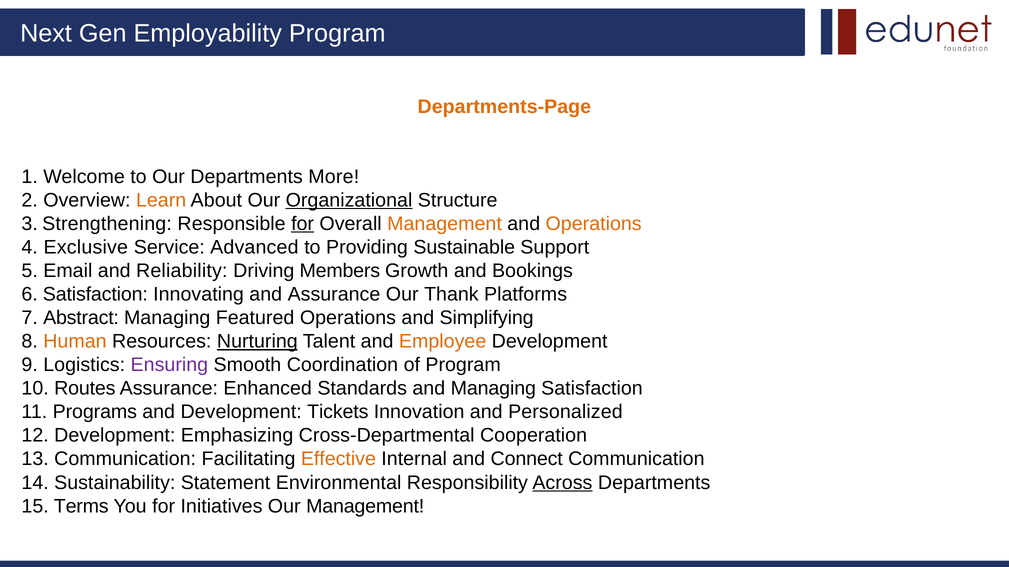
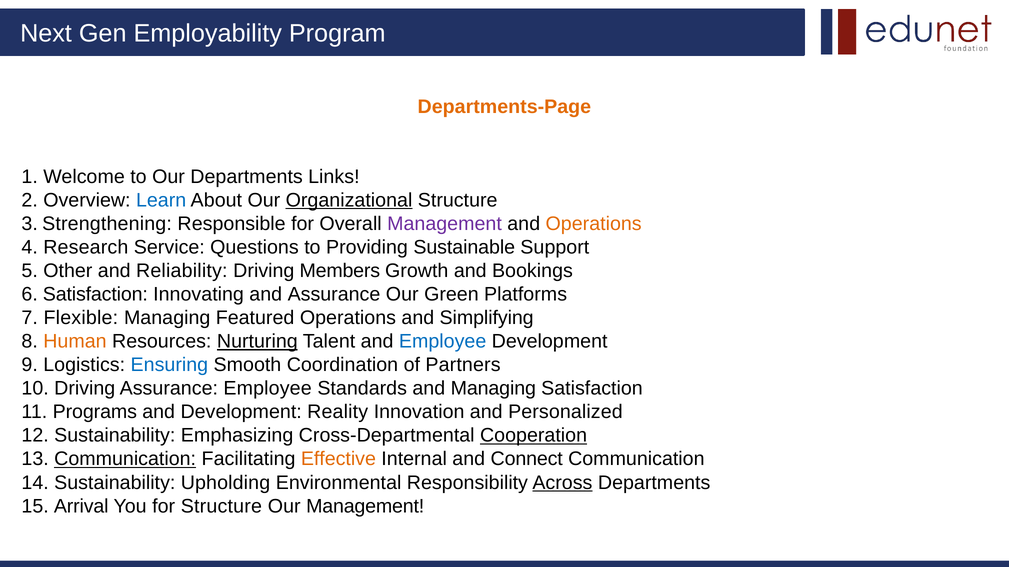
More: More -> Links (334, 177)
Learn colour: orange -> blue (161, 200)
for underline: present -> none (303, 224)
Management colour: orange -> purple (444, 224)
Exclusive: Exclusive -> Research (86, 247)
Advanced: Advanced -> Questions (254, 247)
Email: Email -> Other (68, 271)
Thank: Thank -> Green (451, 295)
Abstract: Abstract -> Flexible (81, 318)
Employee colour: orange -> blue (443, 342)
Ensuring colour: purple -> blue (169, 365)
of Program: Program -> Partners (463, 365)
10 Routes: Routes -> Driving (85, 389)
Assurance Enhanced: Enhanced -> Employee (268, 389)
Tickets: Tickets -> Reality (338, 412)
12 Development: Development -> Sustainability (115, 436)
Cooperation underline: none -> present (534, 436)
Communication underline: none -> present (125, 459)
Statement: Statement -> Upholding (225, 483)
Terms: Terms -> Arrival (81, 507)
for Initiatives: Initiatives -> Structure (221, 507)
